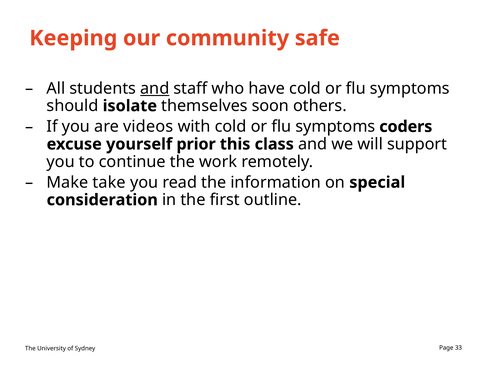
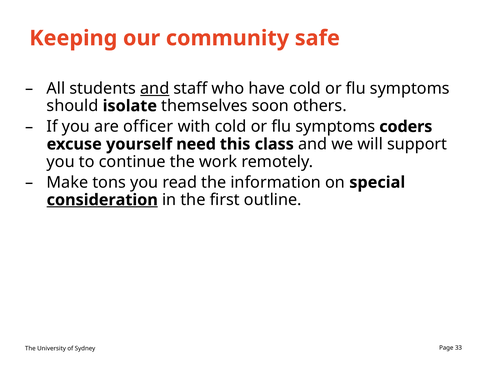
videos: videos -> officer (148, 127)
prior: prior -> need (196, 144)
take: take -> tons (109, 183)
consideration underline: none -> present (102, 200)
